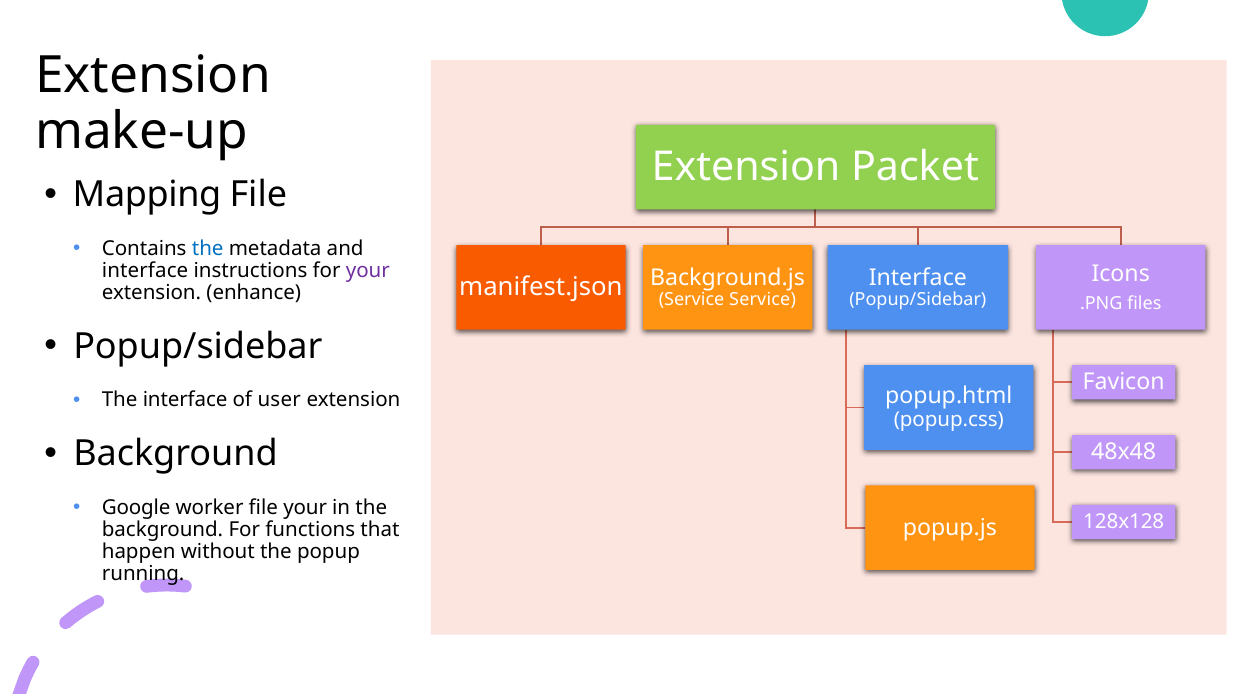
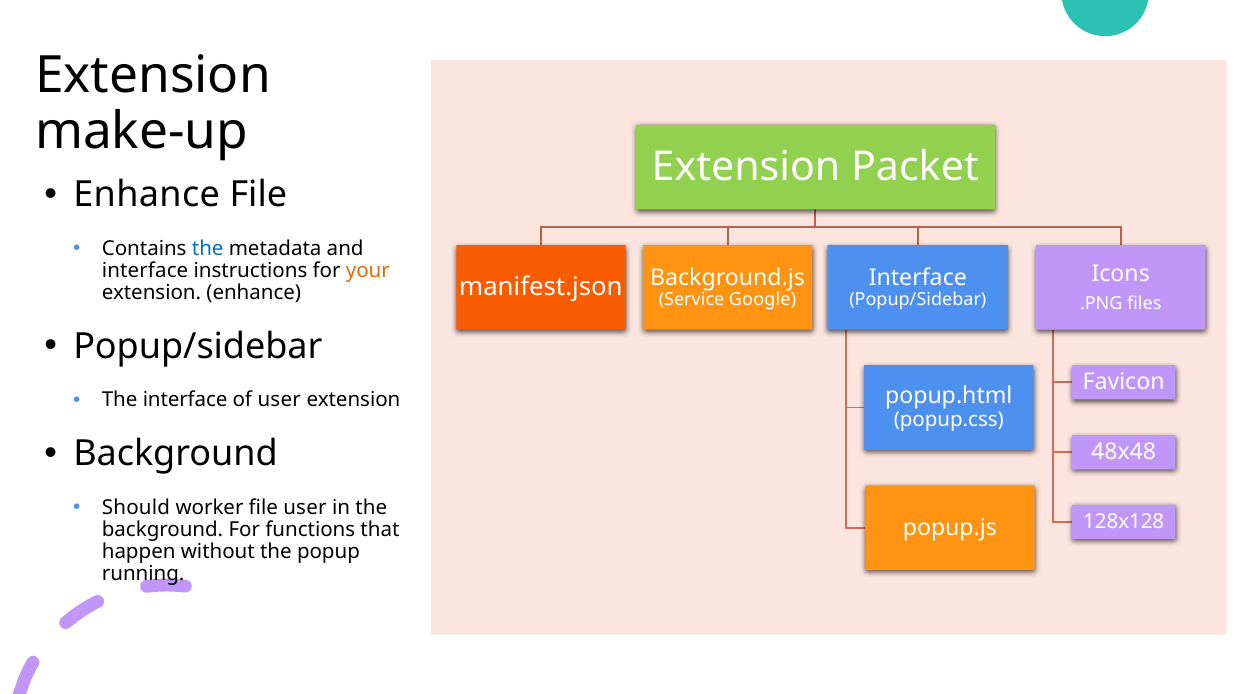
Mapping: Mapping -> Enhance (147, 195)
your colour: purple -> orange (368, 271)
Service Service: Service -> Google (763, 300)
Google: Google -> Should (136, 507)
file your: your -> user (305, 507)
